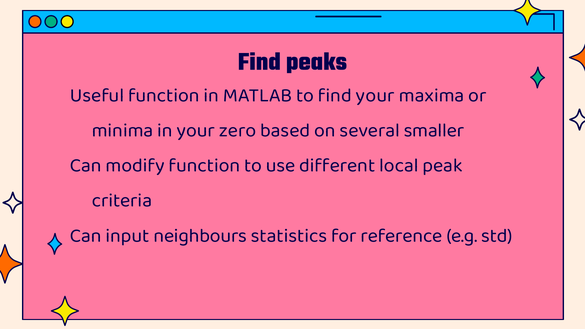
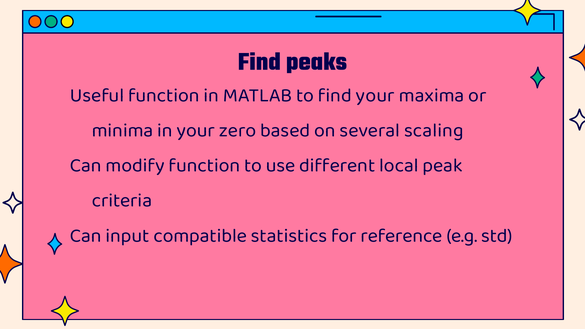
smaller: smaller -> scaling (434, 130)
neighbours: neighbours -> compatible (200, 235)
